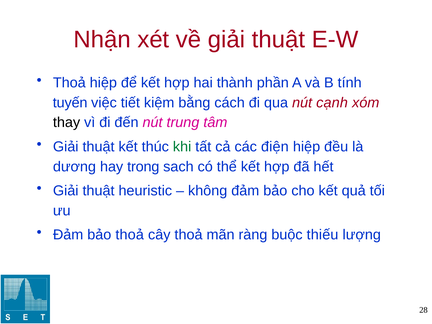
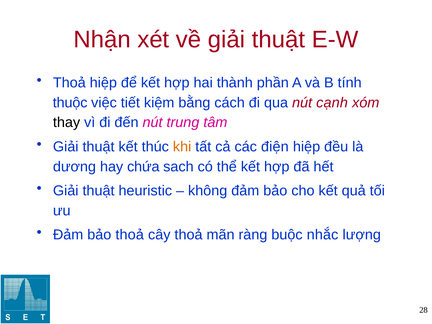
tuyến: tuyến -> thuộc (70, 103)
khi colour: green -> orange (182, 147)
trong: trong -> chứa (143, 167)
thiếu: thiếu -> nhắc (323, 235)
